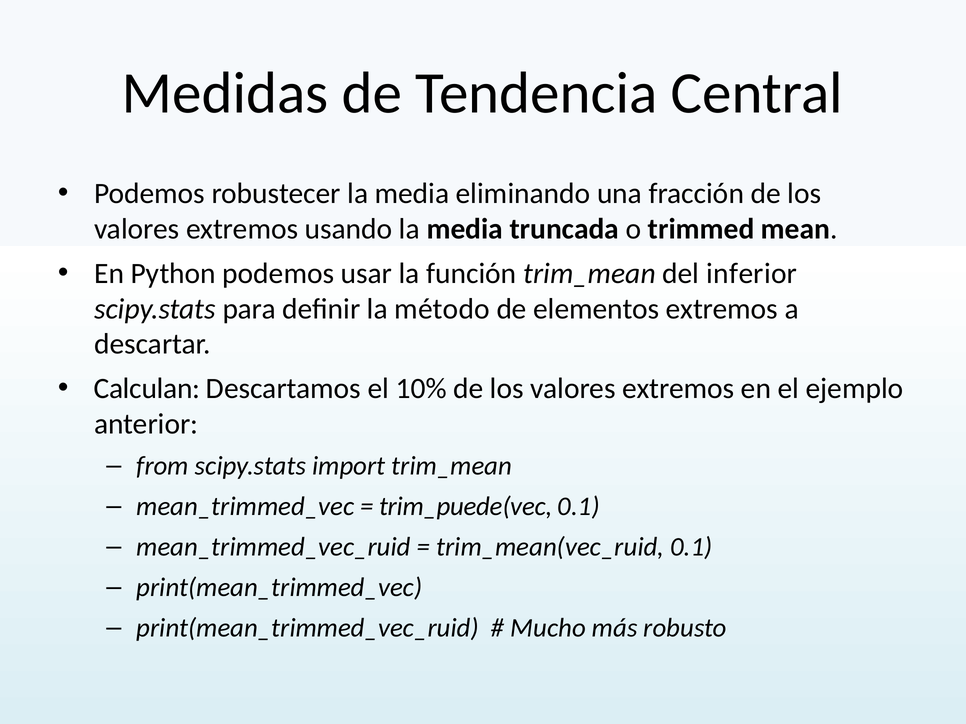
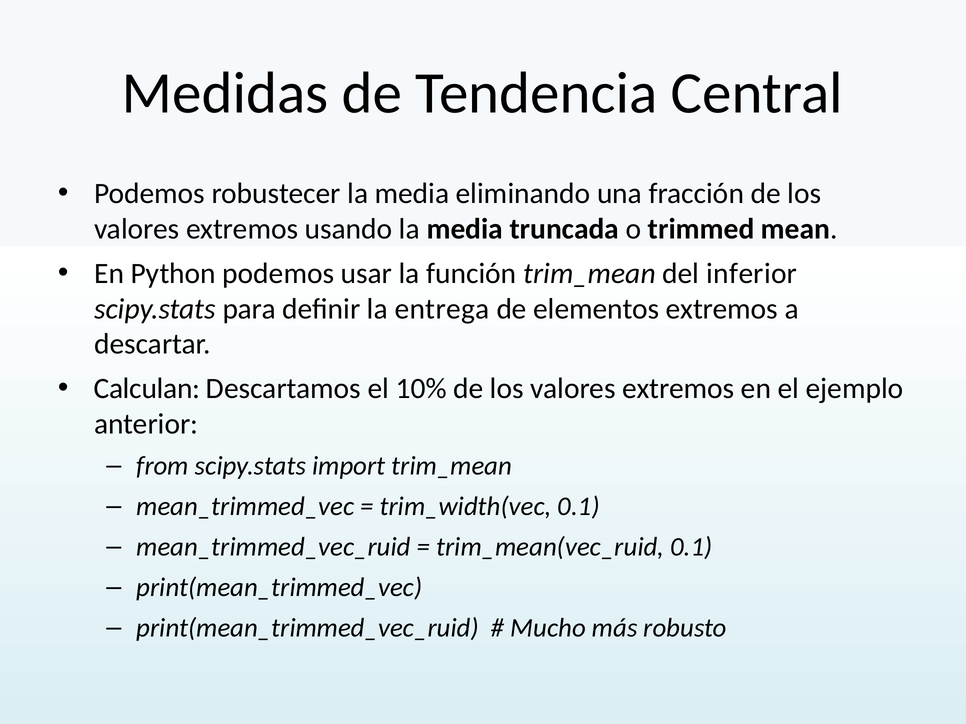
método: método -> entrega (442, 309)
trim_puede(vec: trim_puede(vec -> trim_width(vec (466, 507)
